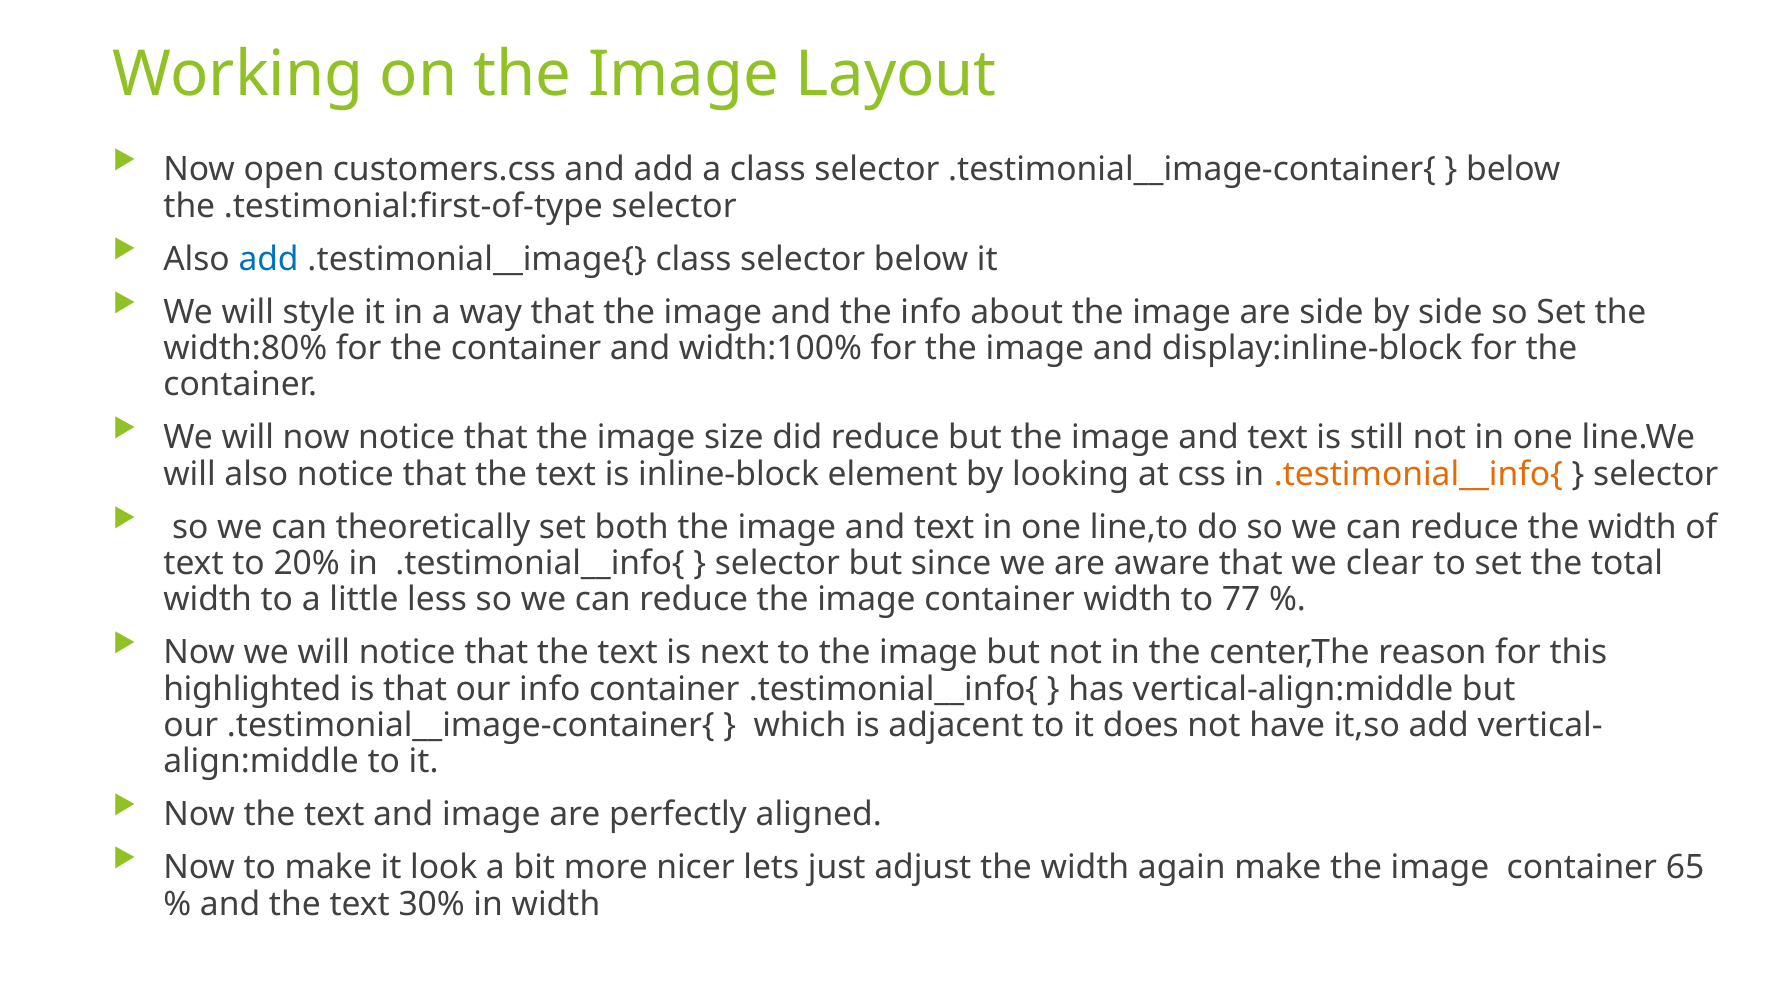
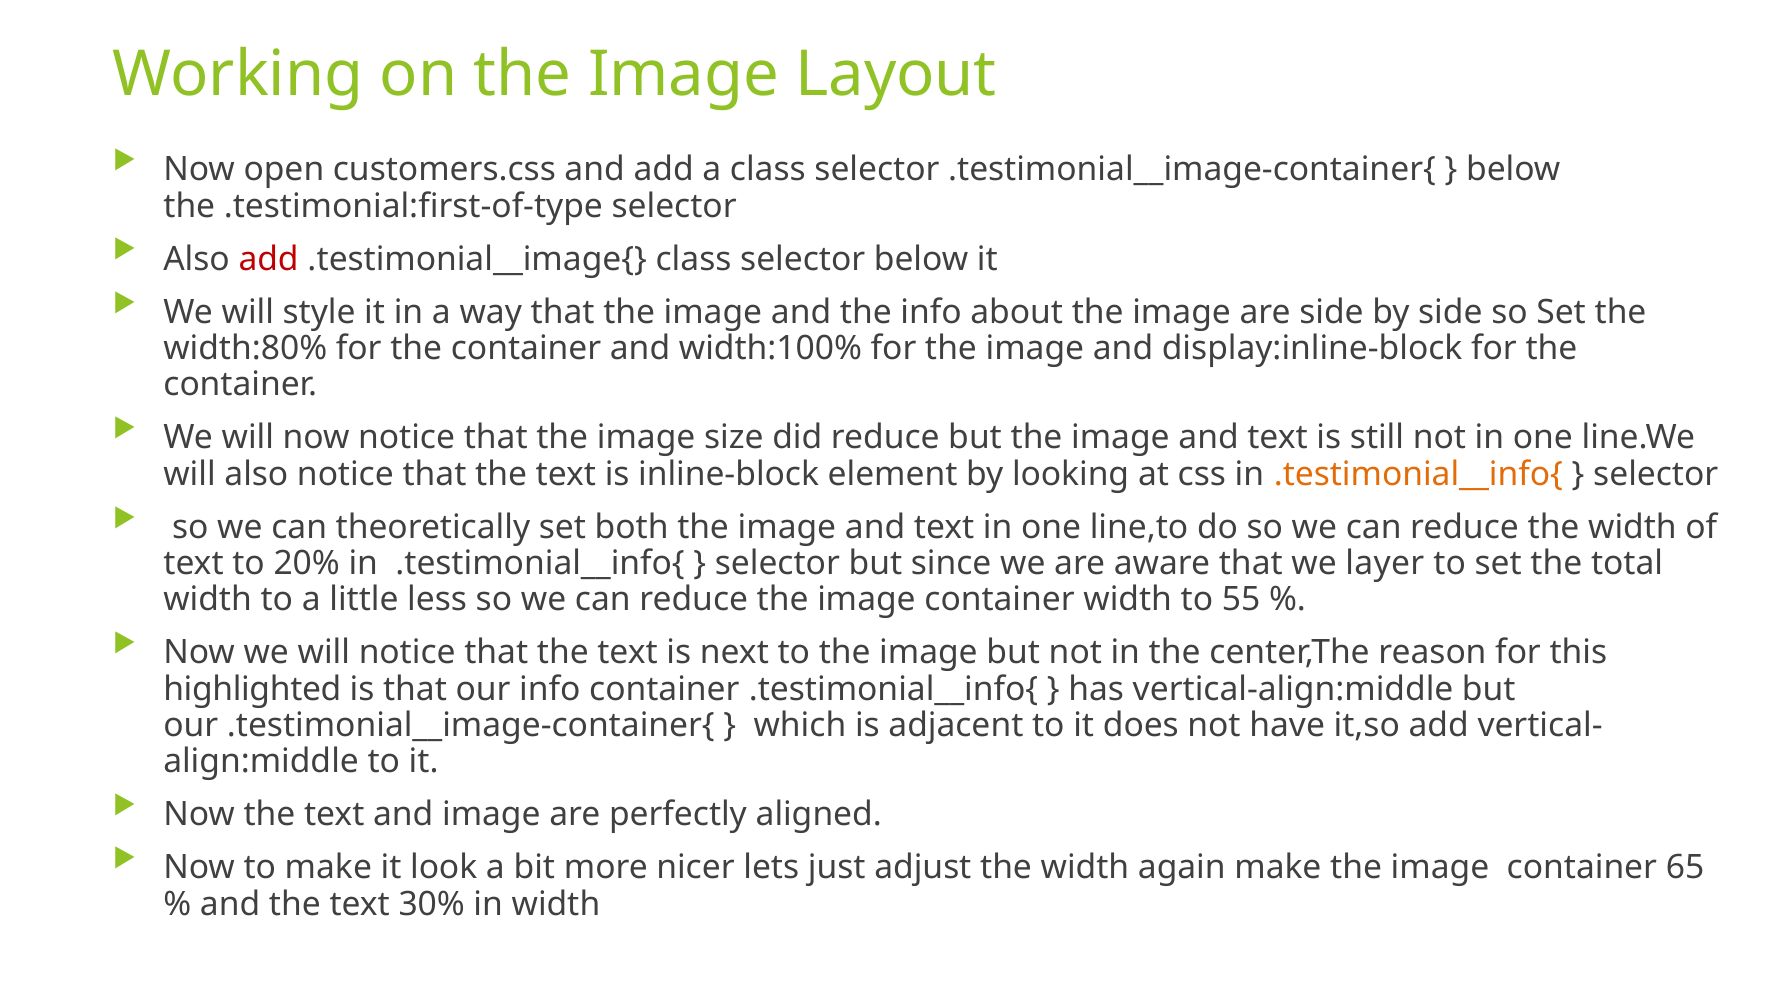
add colour: blue -> red (269, 259)
clear: clear -> layer (1385, 563)
77: 77 -> 55 (1241, 600)
